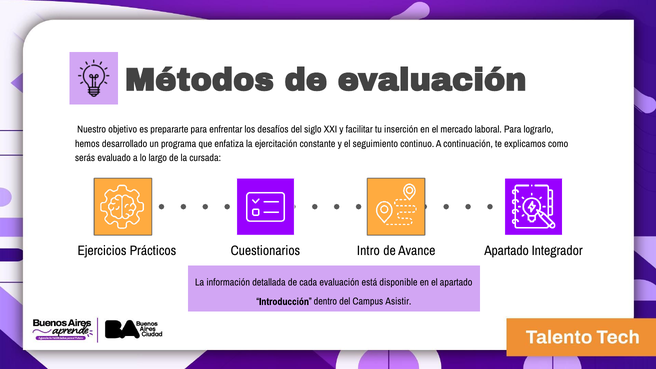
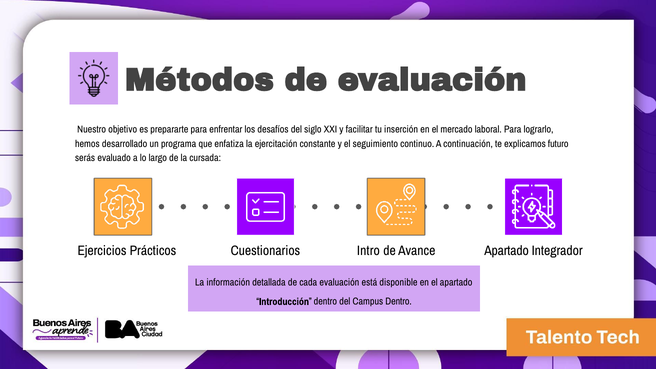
como: como -> futuro (558, 144)
Campus Asistir: Asistir -> Dentro (398, 302)
